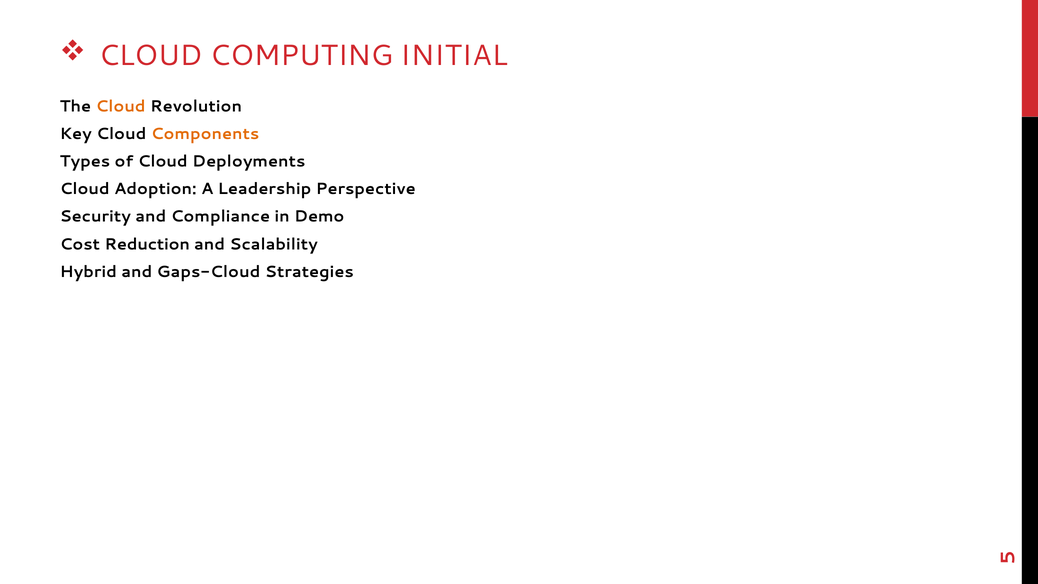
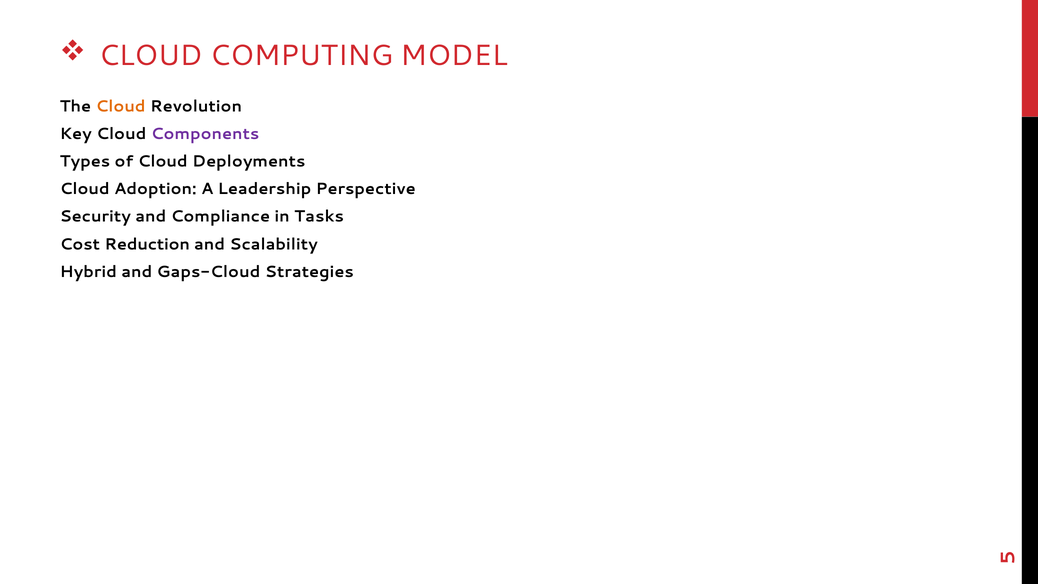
INITIAL: INITIAL -> MODEL (454, 56)
Components colour: orange -> purple (205, 134)
Demo: Demo -> Tasks (319, 217)
